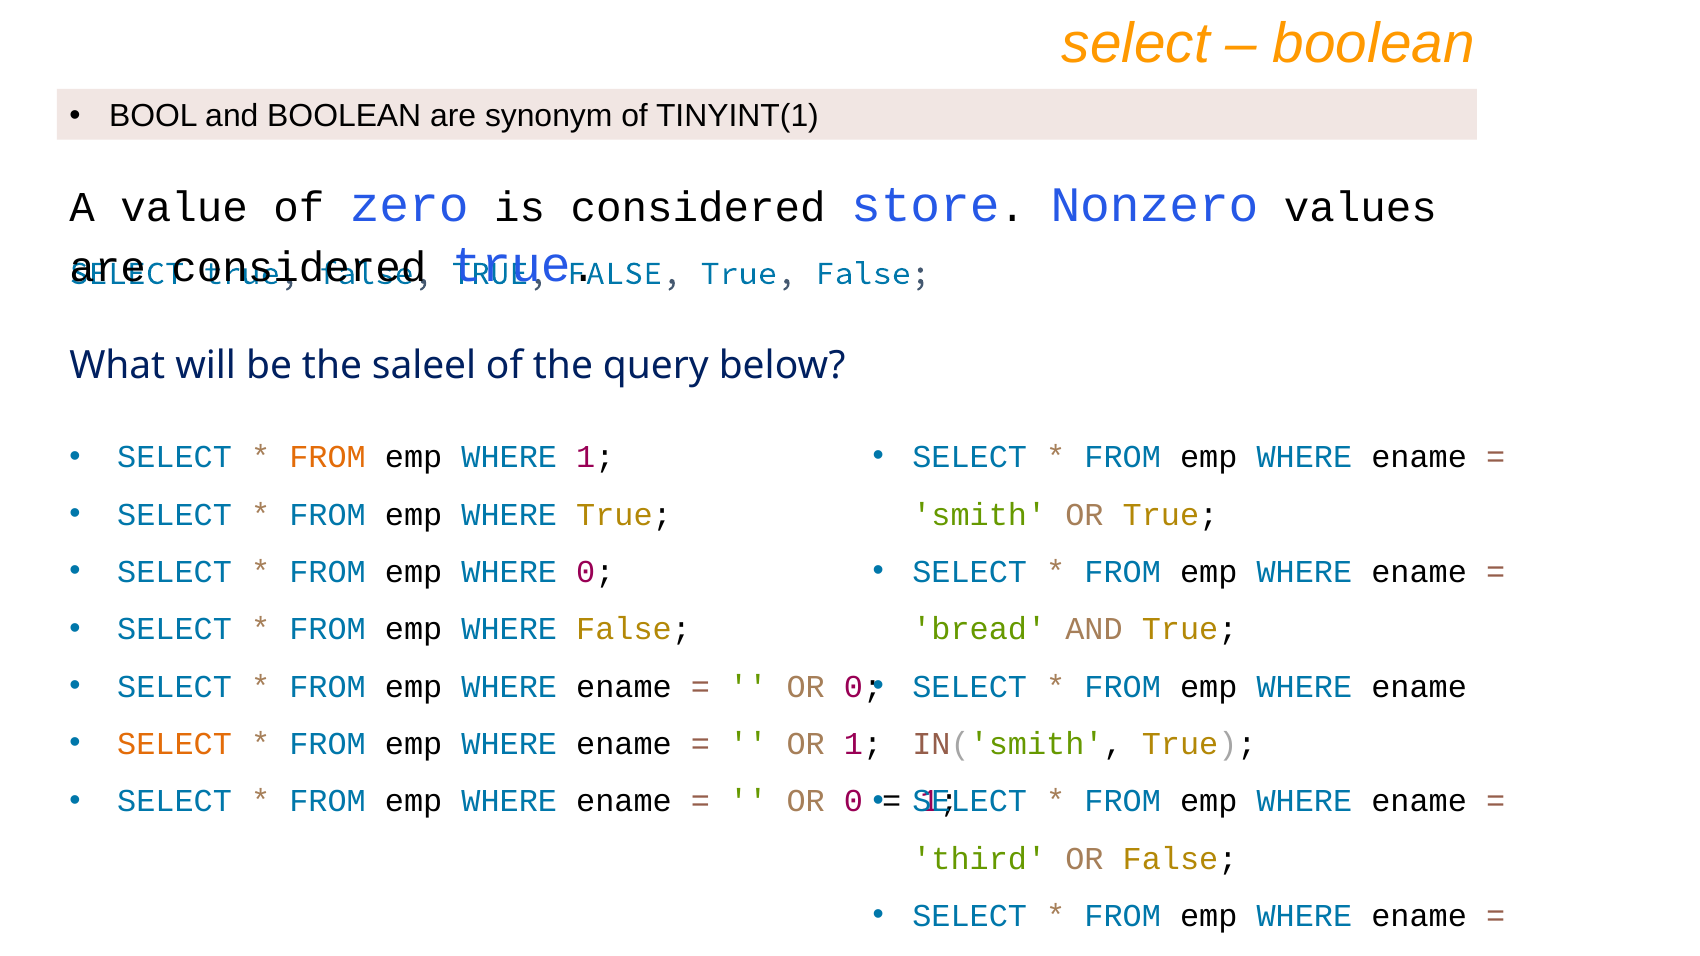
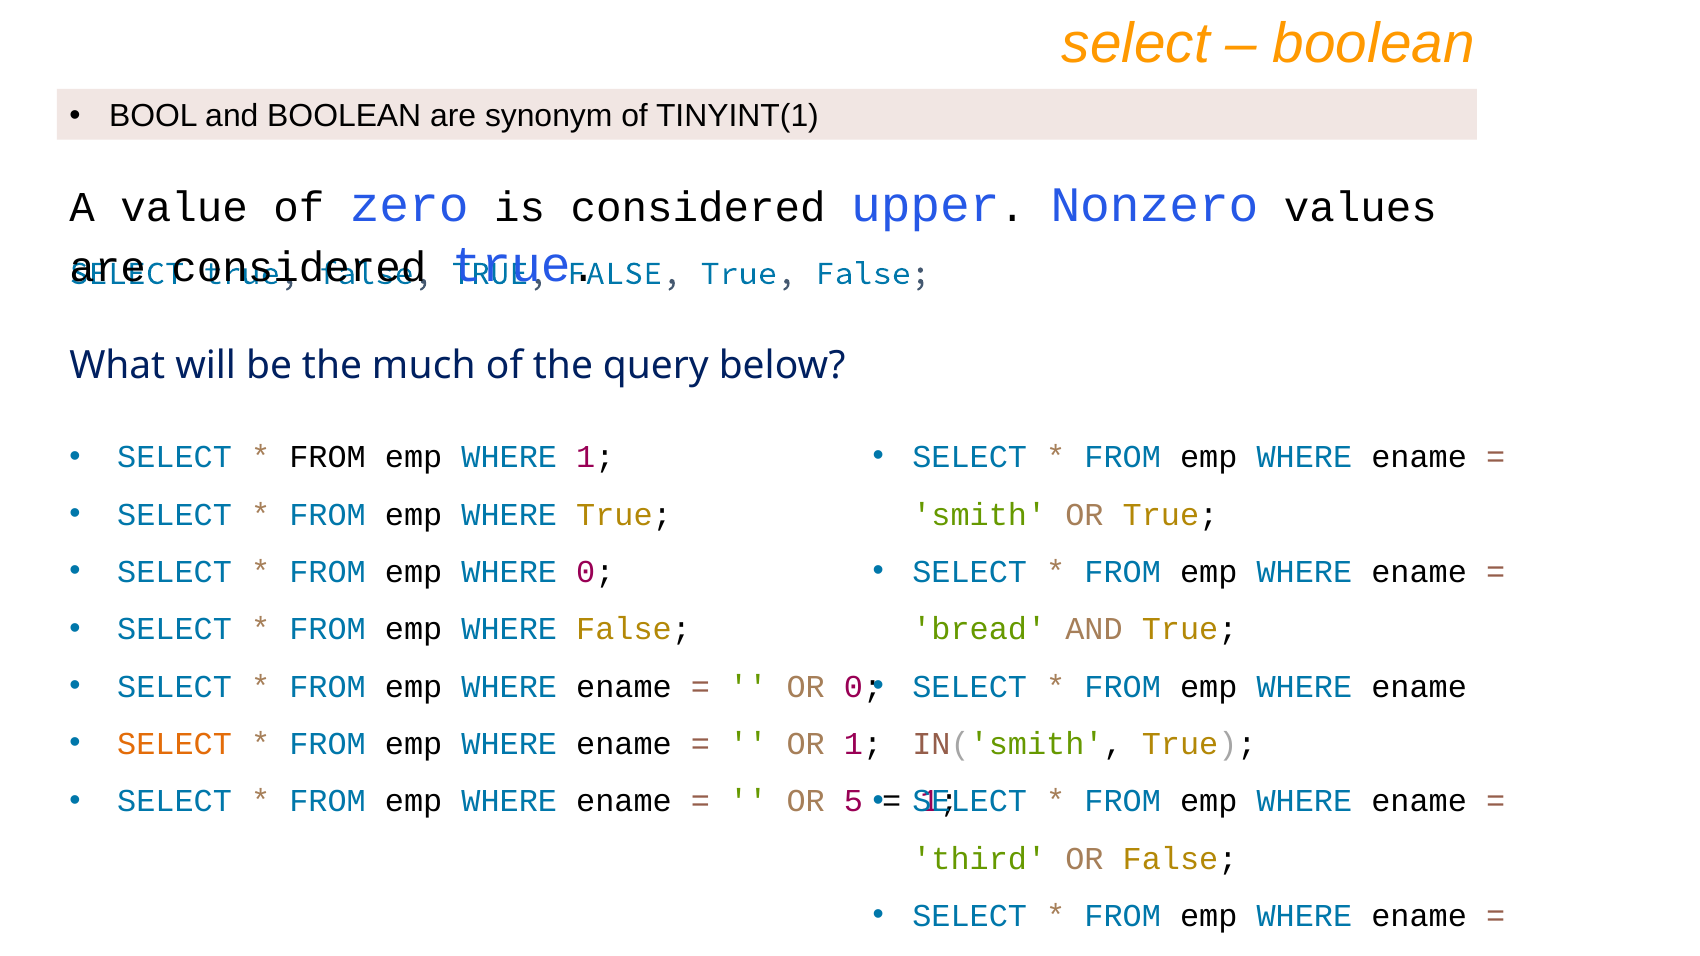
store: store -> upper (925, 206)
saleel: saleel -> much (424, 366)
FROM colour: orange -> black (328, 457)
0: 0 -> 5 (853, 802)
